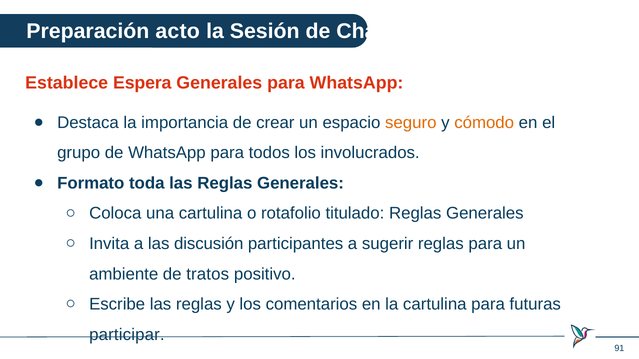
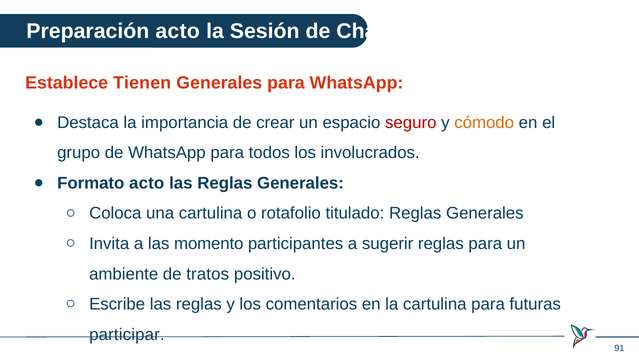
Espera: Espera -> Tienen (142, 83)
seguro colour: orange -> red (411, 123)
Formato toda: toda -> acto (147, 183)
discusión: discusión -> momento (209, 244)
